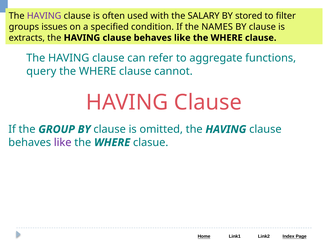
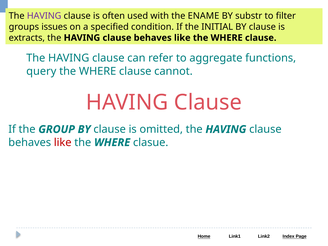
SALARY: SALARY -> ENAME (203, 16)
stored: stored -> substr (249, 16)
NAMES: NAMES -> INITIAL (217, 27)
like colour: purple -> red (63, 142)
